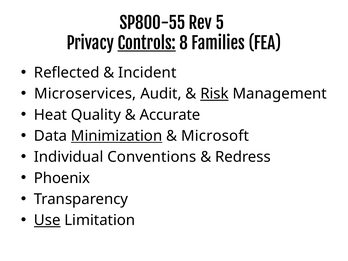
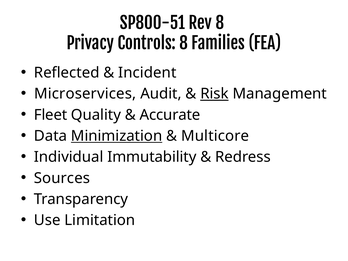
SP800-55: SP800-55 -> SP800-51 (152, 24)
Rev 5: 5 -> 8 (220, 24)
Controls underline: present -> none (147, 44)
Heat: Heat -> Fleet (51, 115)
Microsoft: Microsoft -> Multicore (215, 136)
Conventions: Conventions -> Immutability (152, 157)
Phoenix: Phoenix -> Sources (62, 178)
Use underline: present -> none (47, 220)
